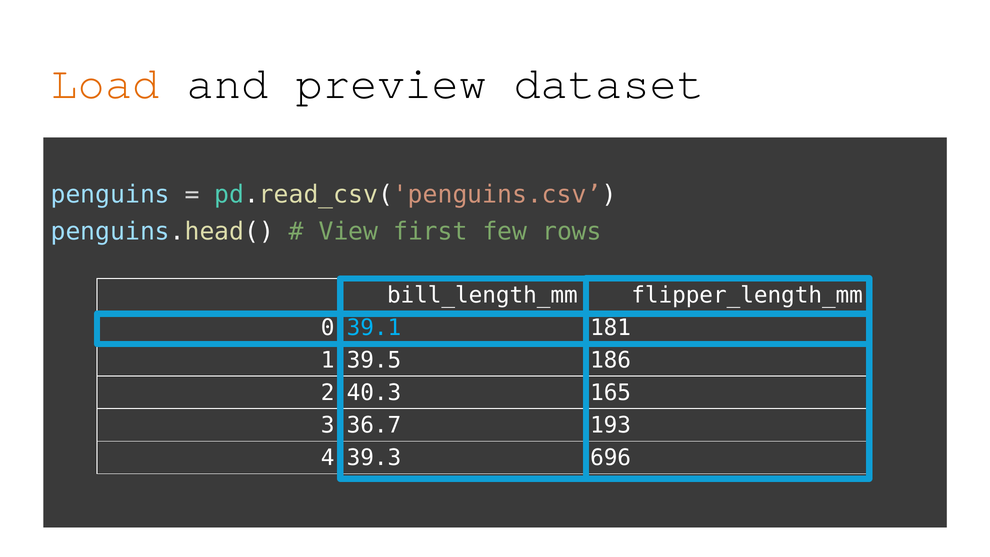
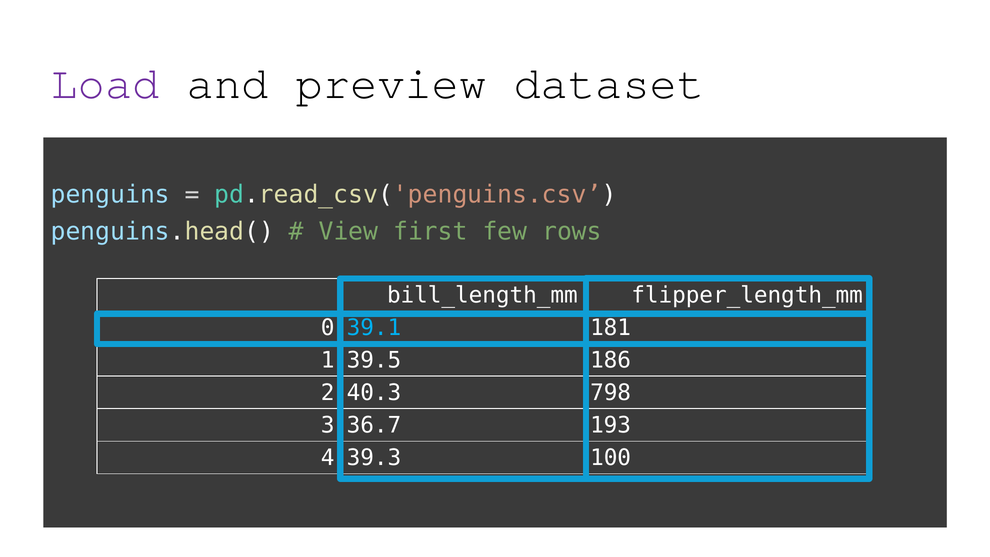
Load colour: orange -> purple (105, 83)
165: 165 -> 798 (611, 393)
696: 696 -> 100 (611, 458)
